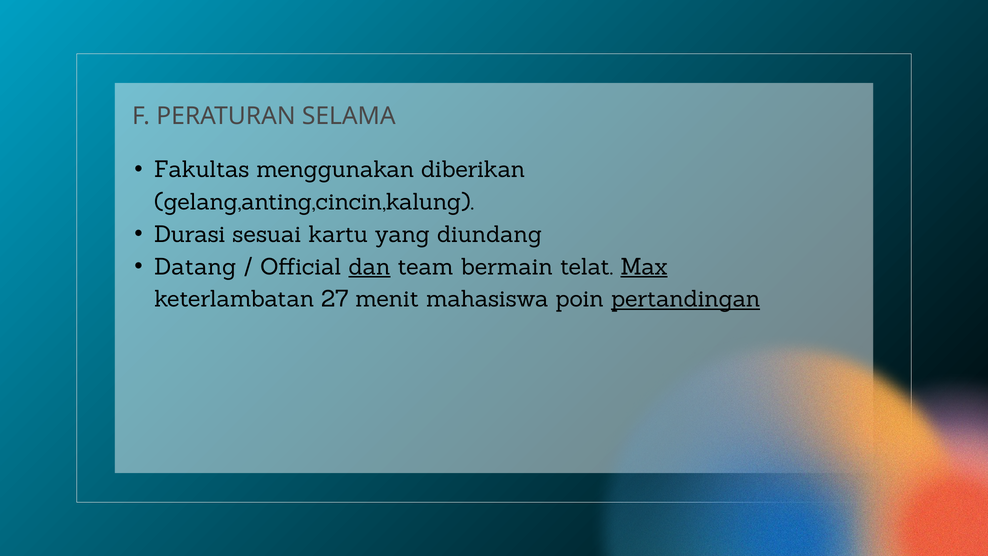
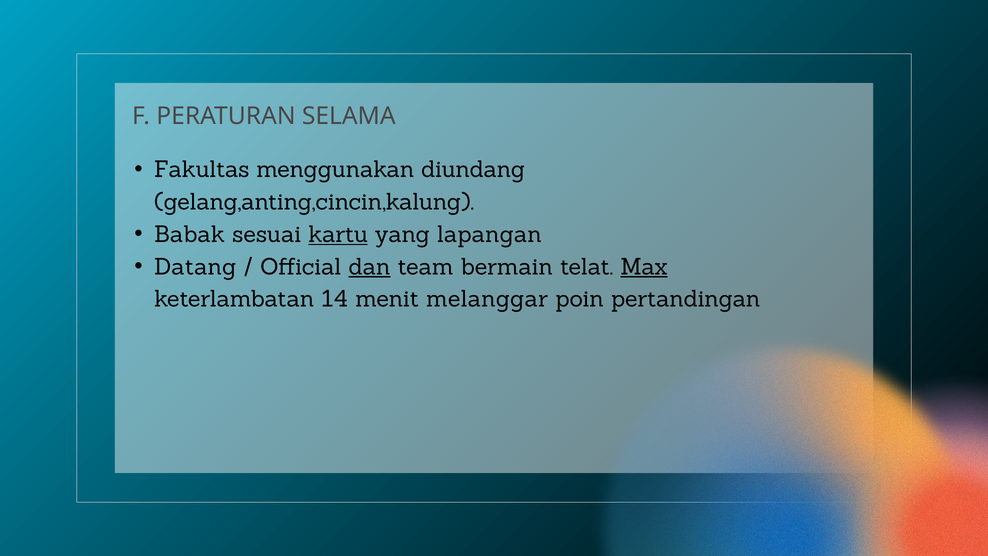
diberikan: diberikan -> diundang (473, 170)
Durasi: Durasi -> Babak (190, 234)
kartu underline: none -> present (338, 234)
diundang: diundang -> lapangan (489, 234)
27: 27 -> 14 (335, 299)
mahasiswa: mahasiswa -> melanggar (487, 299)
pertandingan underline: present -> none (686, 299)
